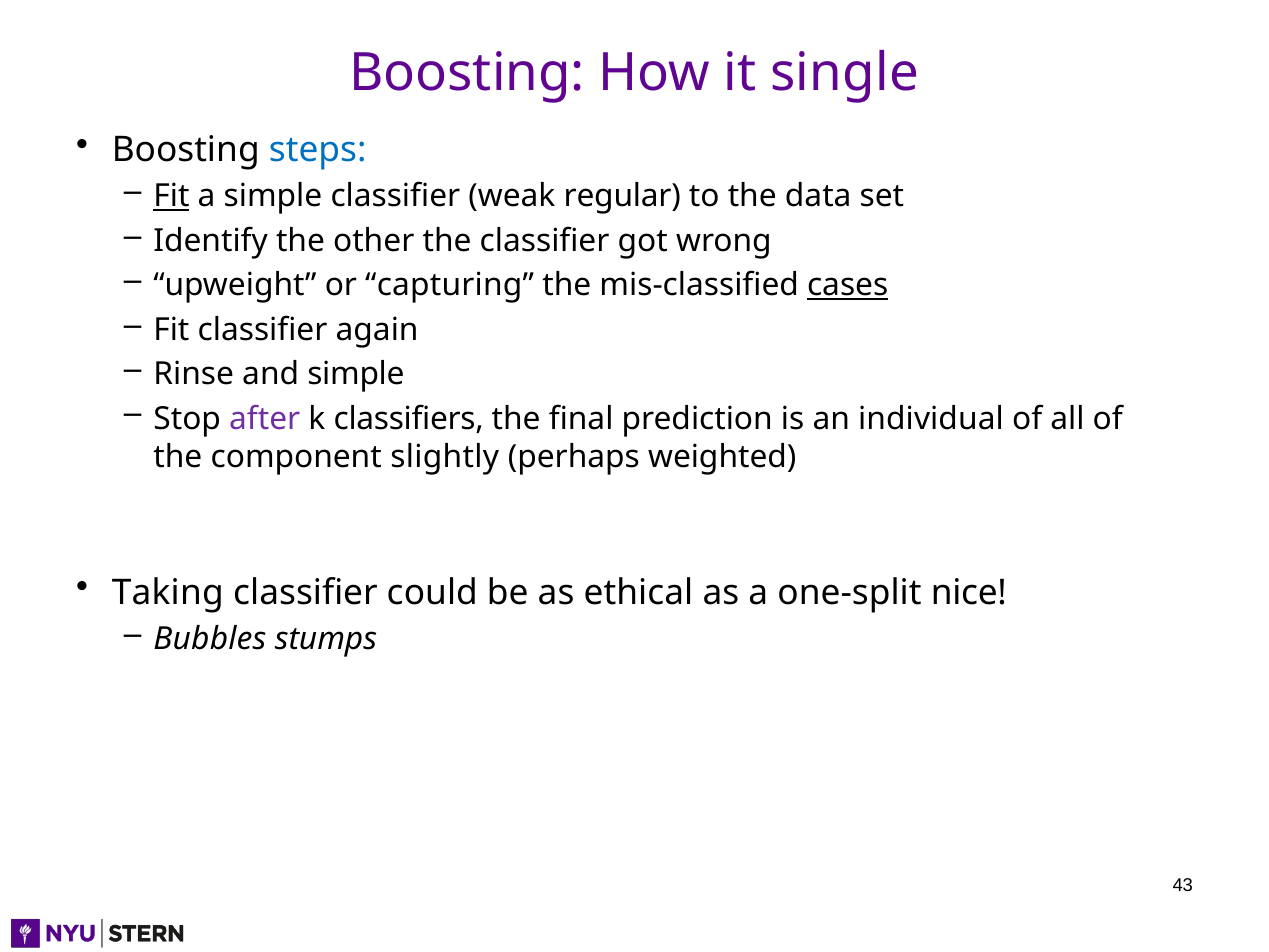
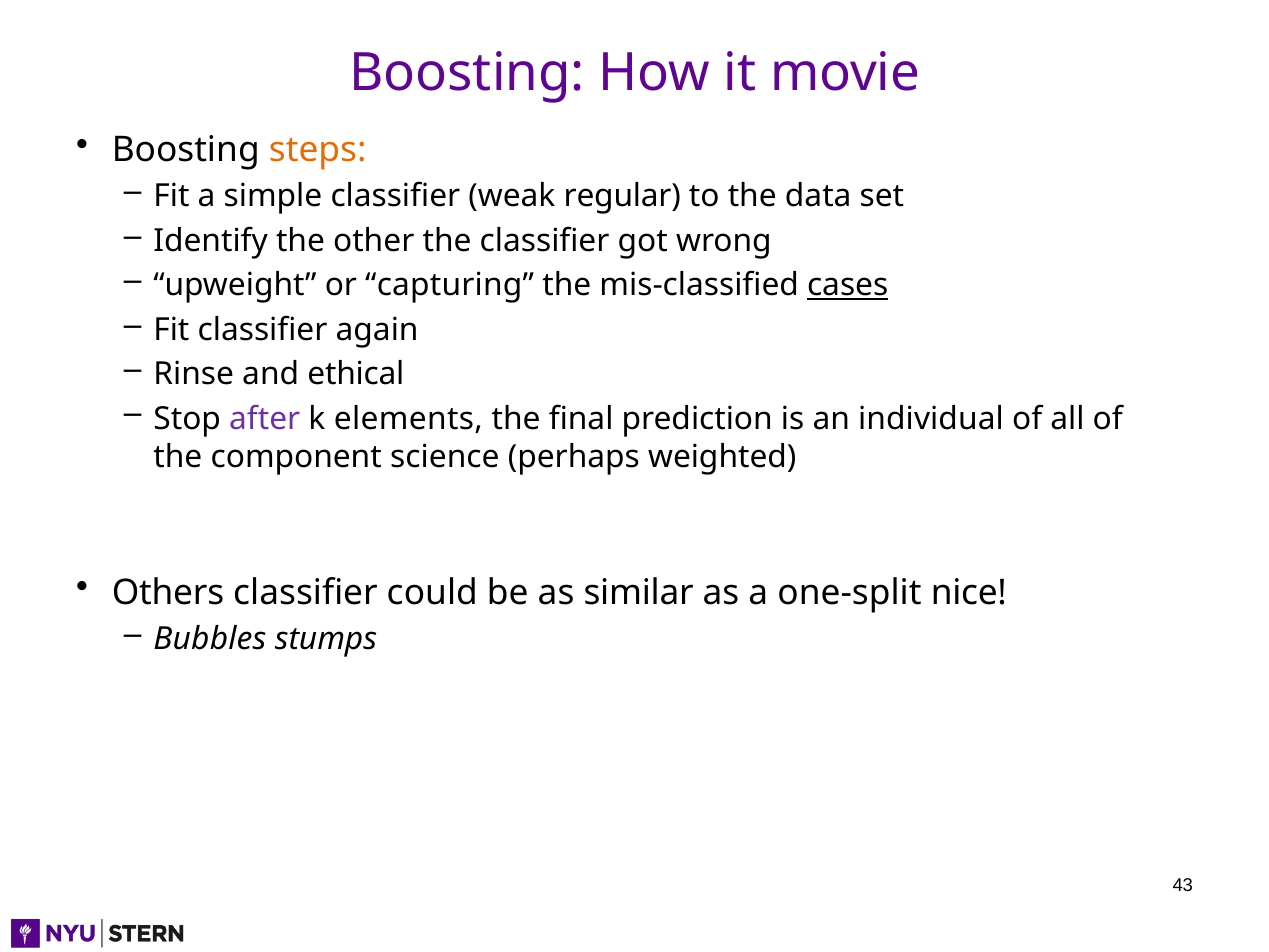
single: single -> movie (845, 73)
steps colour: blue -> orange (318, 150)
Fit underline: present -> none (171, 196)
and simple: simple -> ethical (356, 374)
classifiers: classifiers -> elements (408, 418)
slightly: slightly -> science (445, 457)
Taking: Taking -> Others (168, 593)
ethical: ethical -> similar (639, 593)
